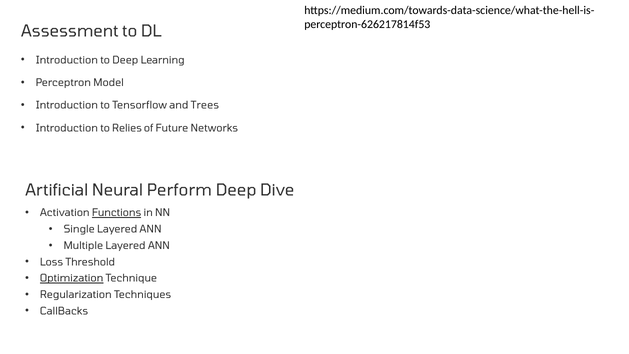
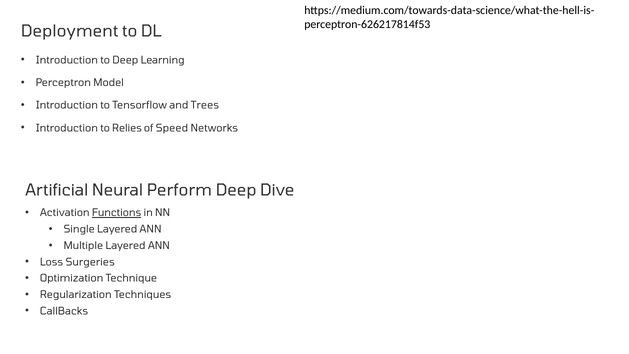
Assessment: Assessment -> Deployment (70, 31)
Future: Future -> Speed (172, 128)
Threshold: Threshold -> Surgeries (90, 262)
Optimization underline: present -> none (72, 278)
